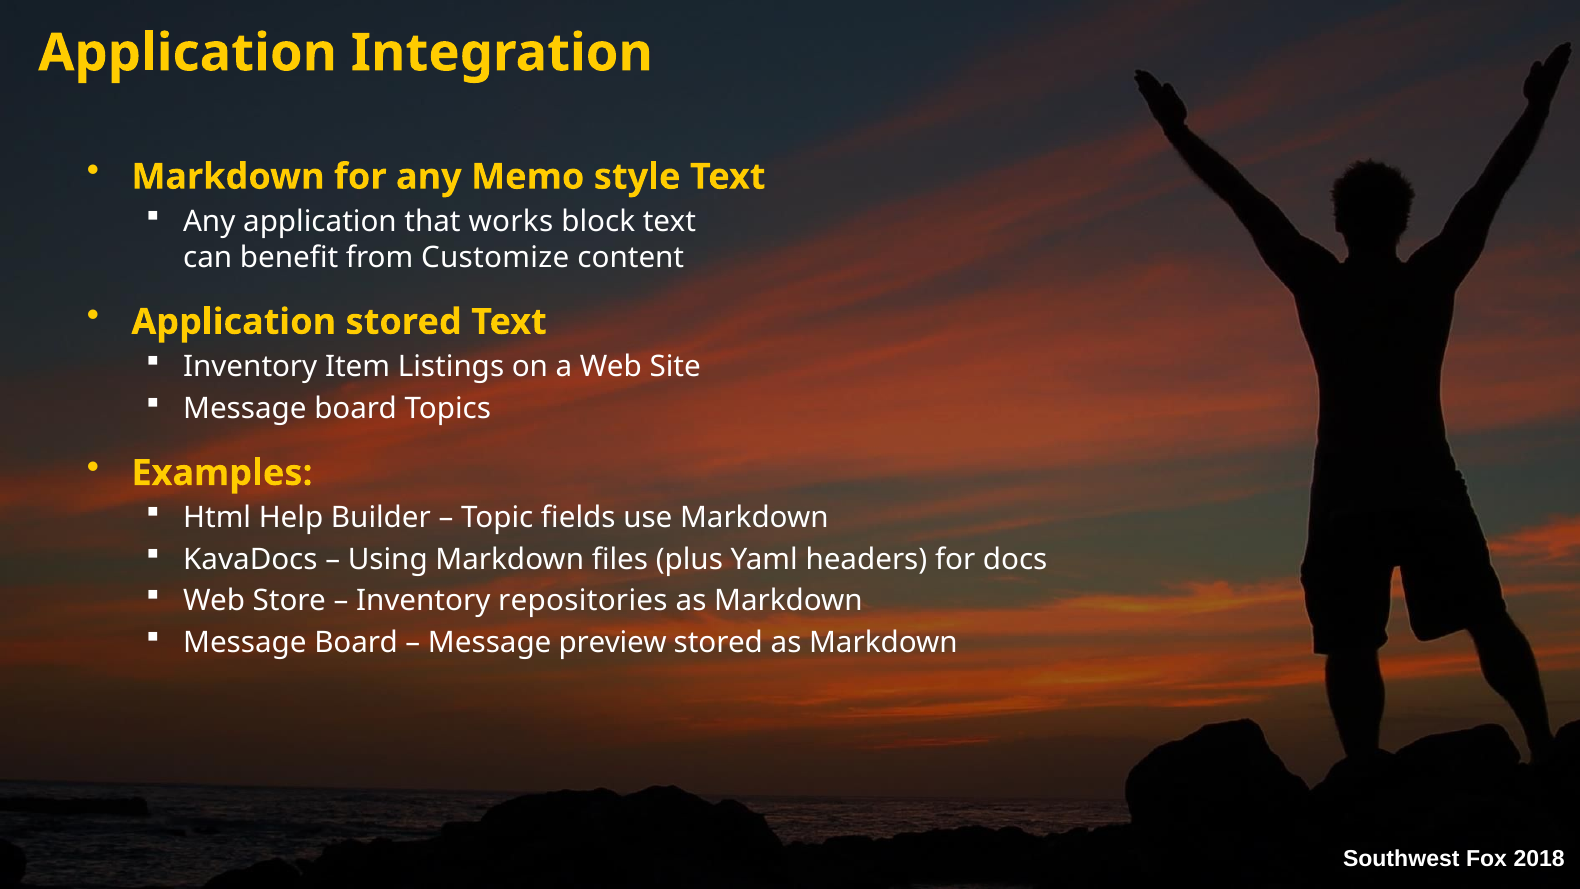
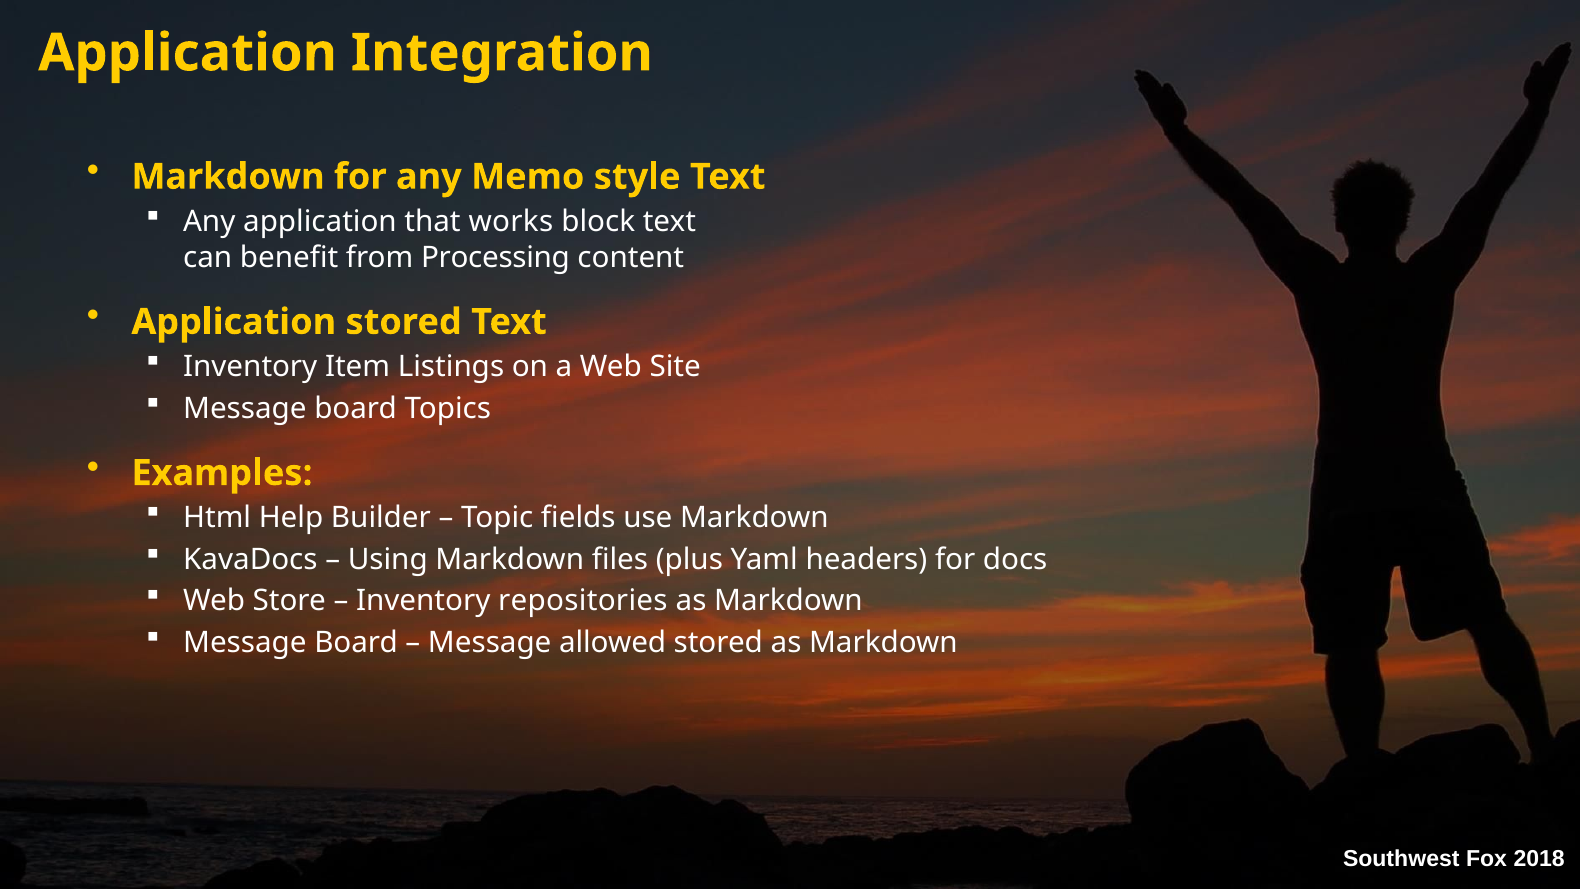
Customize: Customize -> Processing (495, 257)
preview: preview -> allowed (613, 642)
